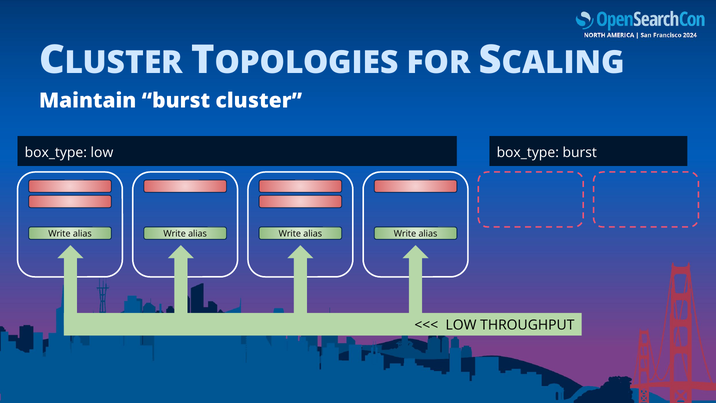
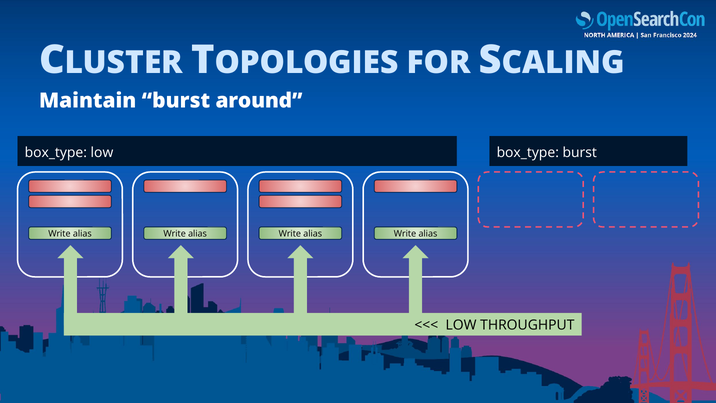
cluster: cluster -> around (259, 101)
